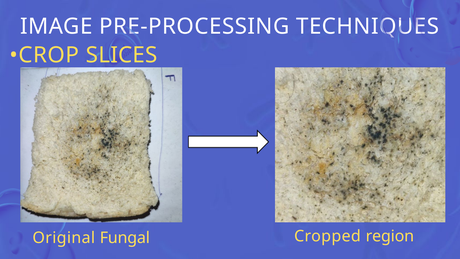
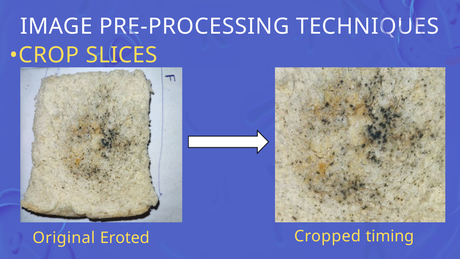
Fungal: Fungal -> Eroted (125, 238)
region: region -> timing (390, 236)
